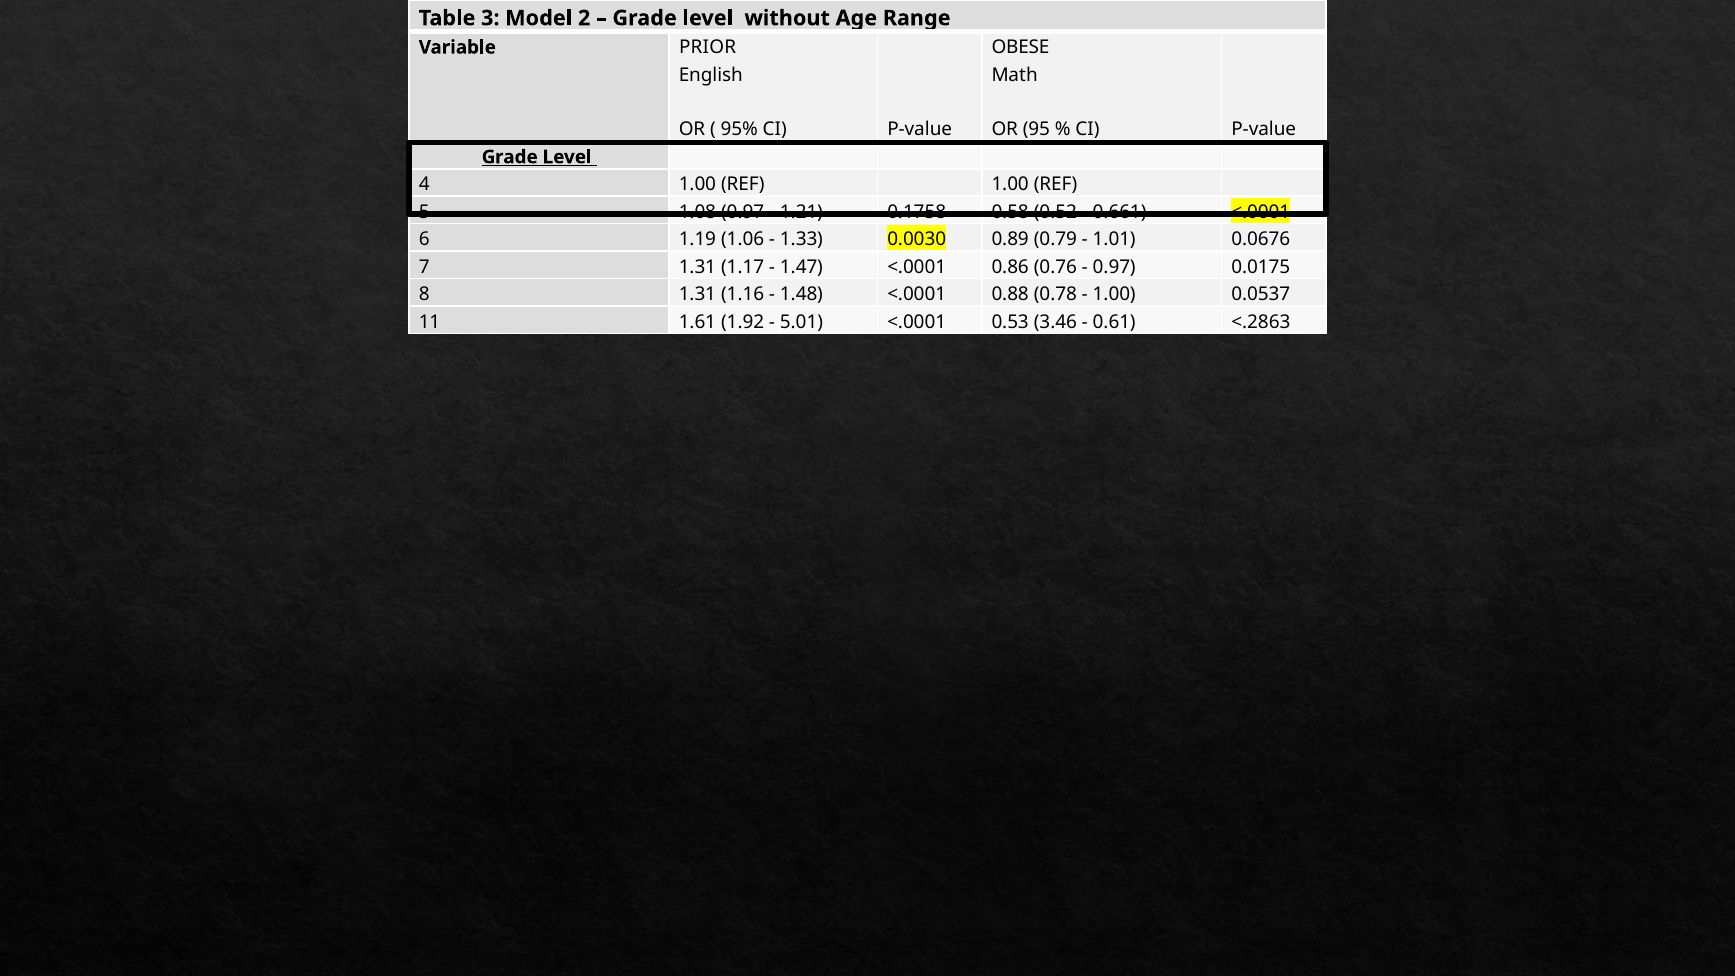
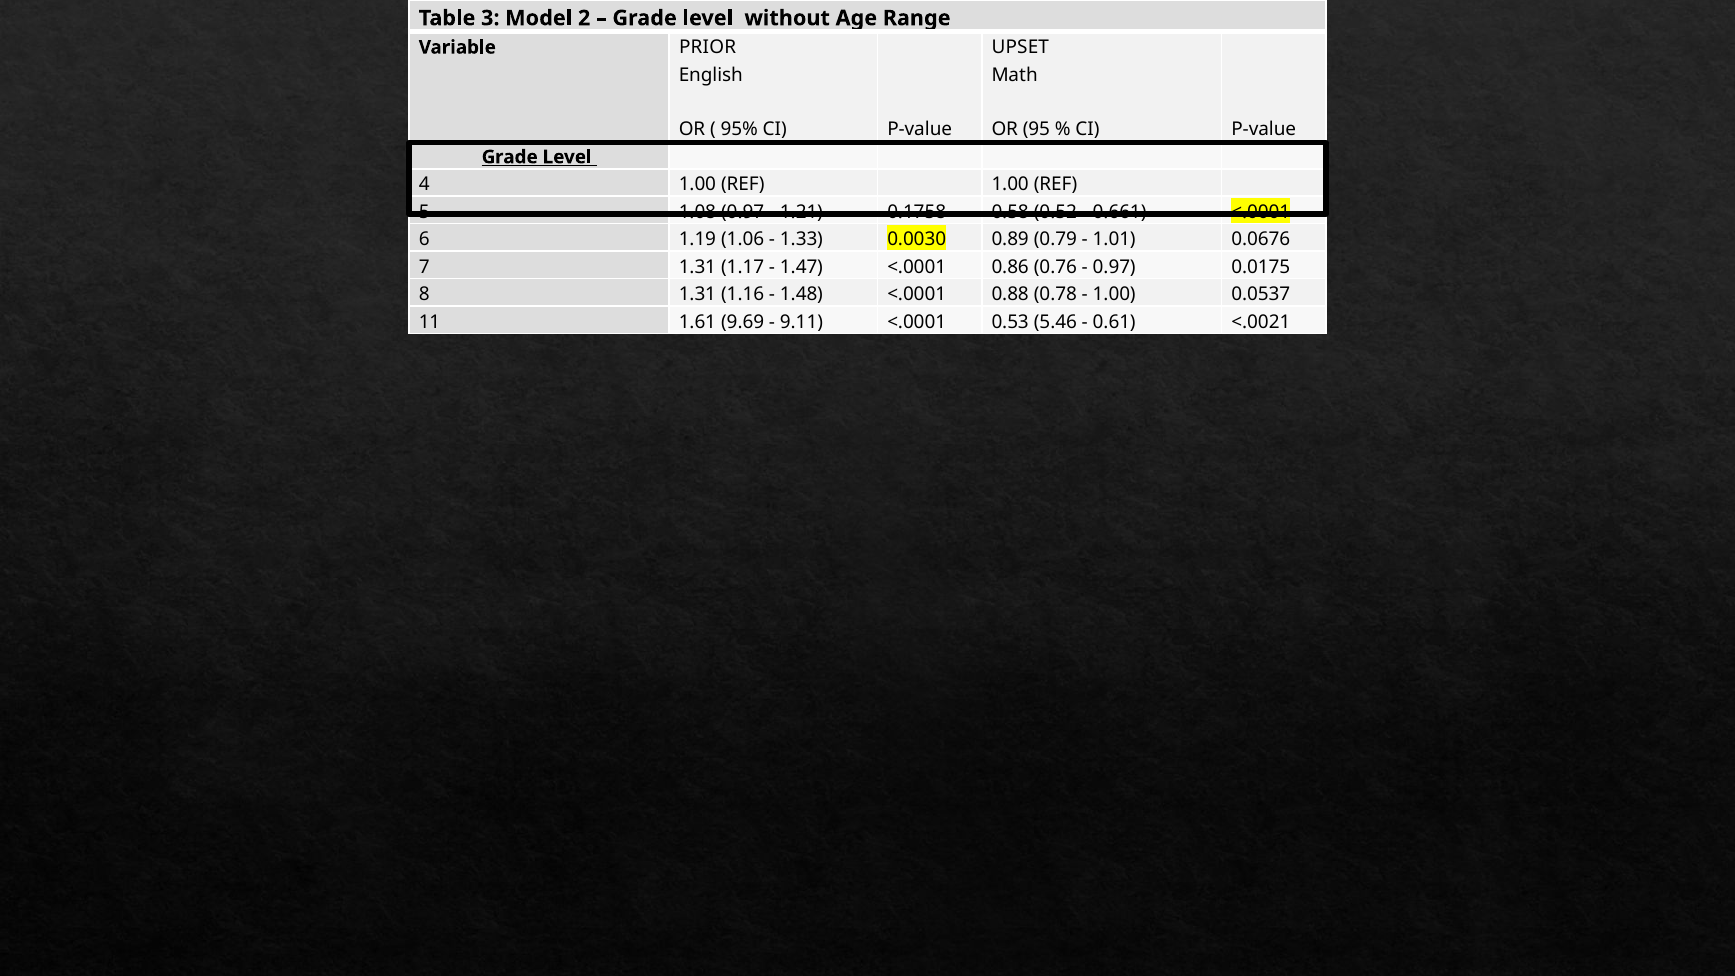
OBESE: OBESE -> UPSET (1020, 47)
1.92: 1.92 -> 9.69 (743, 322)
5.01: 5.01 -> 9.11 (801, 322)
3.46: 3.46 -> 5.46 (1055, 322)
<.2863: <.2863 -> <.0021 (1261, 322)
